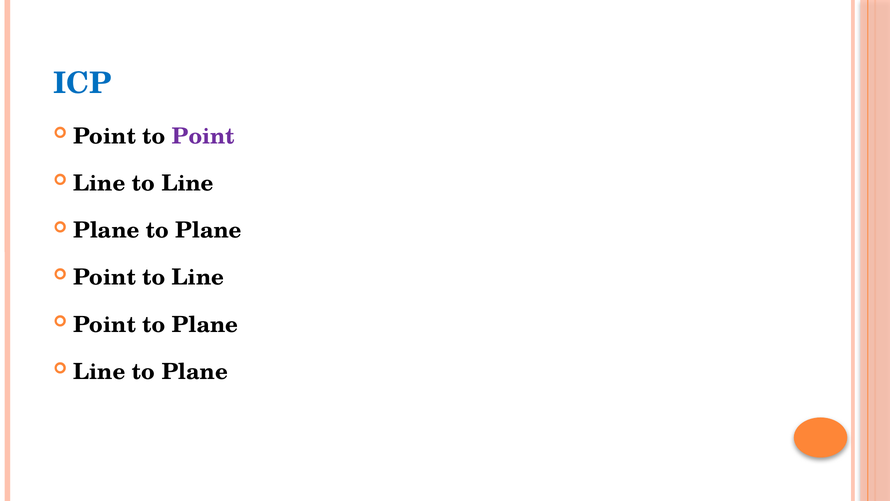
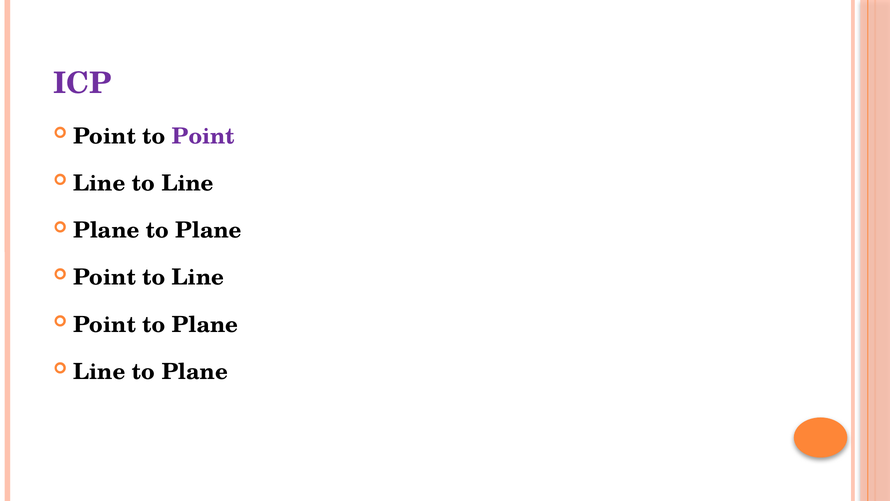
ICP colour: blue -> purple (83, 83)
